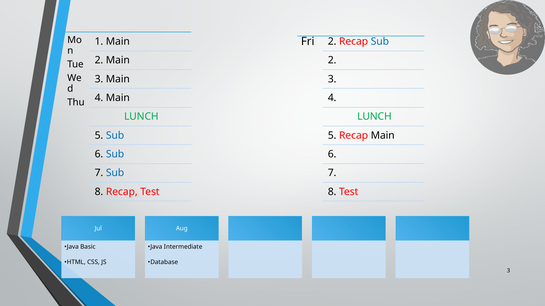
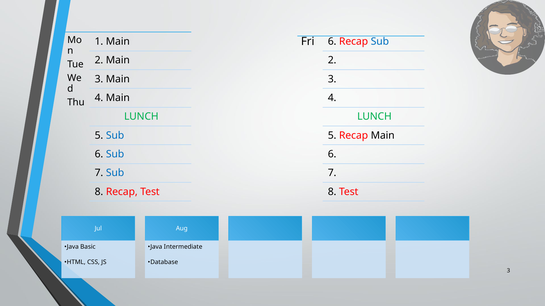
Fri 2: 2 -> 6 (332, 42)
